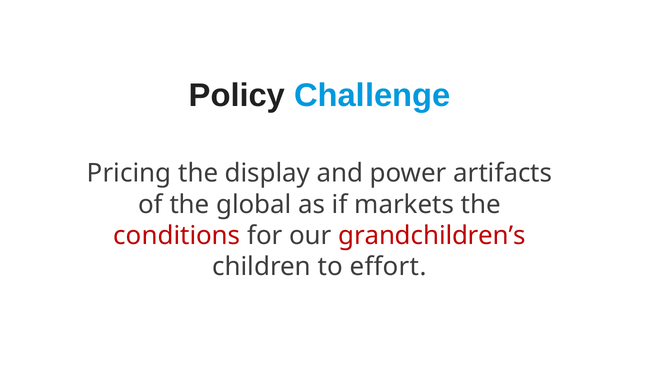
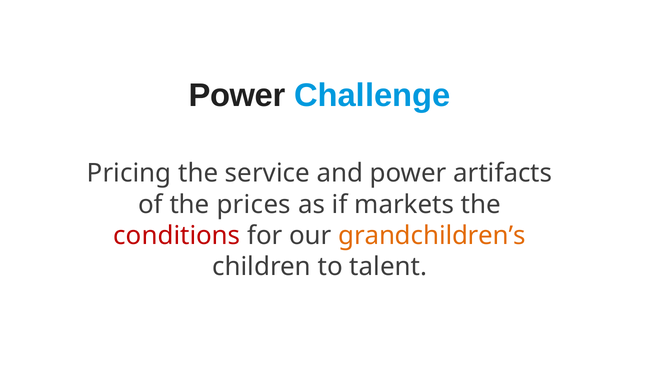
Policy: Policy -> Power (237, 96)
display: display -> service (267, 174)
global: global -> prices (254, 205)
grandchildren’s colour: red -> orange (432, 236)
effort: effort -> talent (388, 267)
